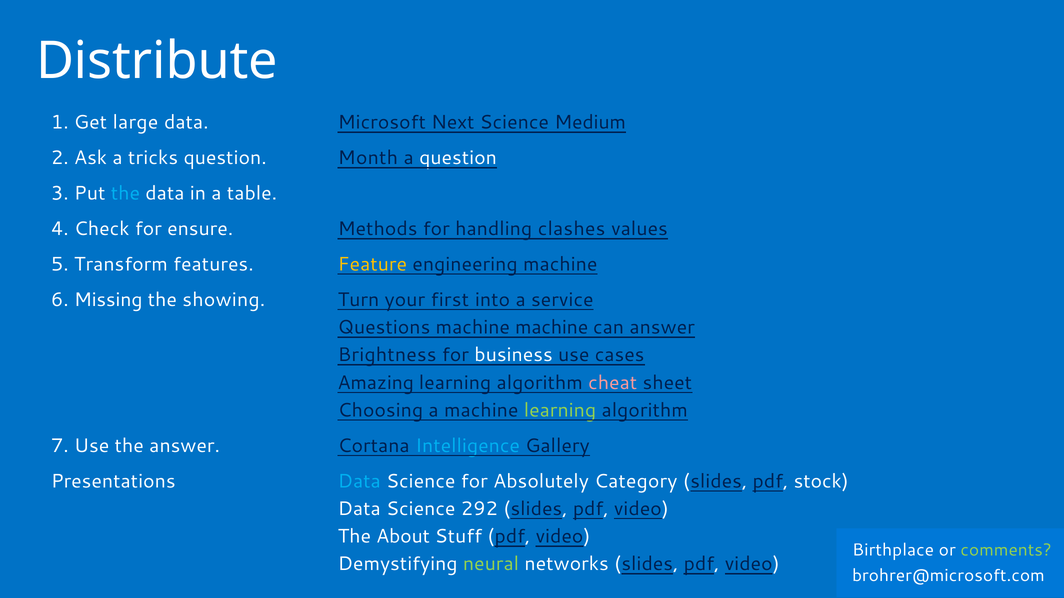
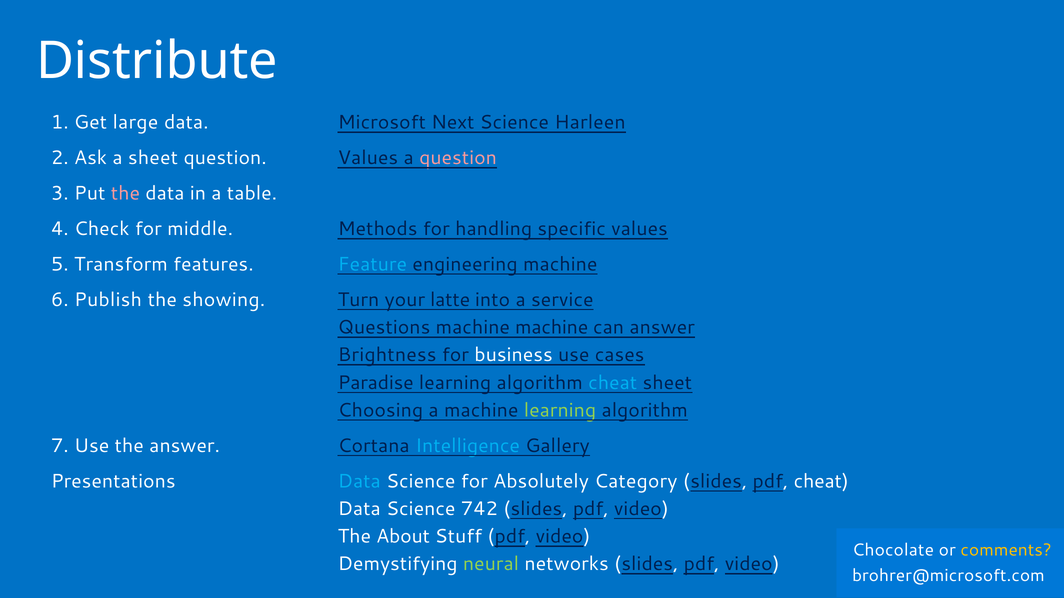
Medium: Medium -> Harleen (590, 123)
a tricks: tricks -> sheet (153, 158)
question Month: Month -> Values (368, 158)
question colour: white -> pink (458, 158)
the colour: light blue -> pink (125, 194)
ensure: ensure -> middle (200, 229)
clashes: clashes -> specific (572, 229)
Feature colour: yellow -> light blue (372, 265)
Missing: Missing -> Publish (108, 300)
first: first -> latte (450, 300)
Amazing: Amazing -> Paradise (376, 383)
cheat colour: pink -> light blue (613, 383)
pdf stock: stock -> cheat (821, 481)
292: 292 -> 742 (479, 509)
Birthplace: Birthplace -> Chocolate (893, 550)
comments colour: light green -> yellow (1006, 550)
